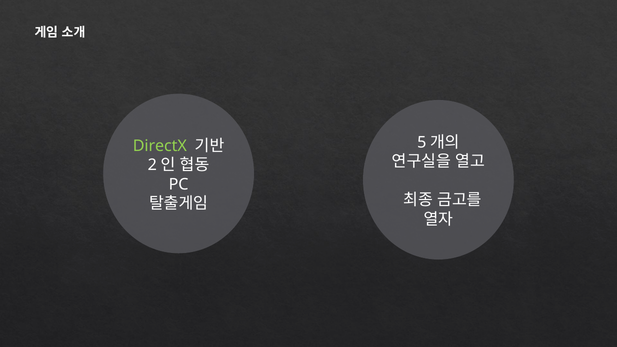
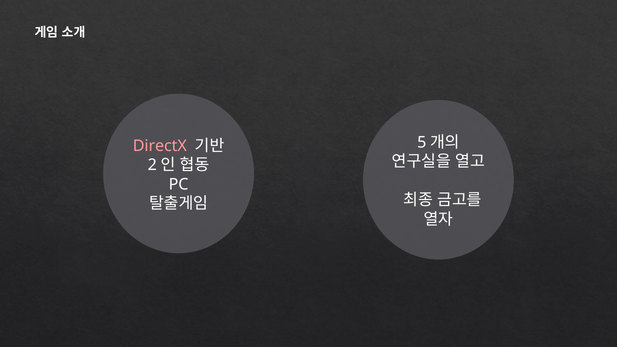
DirectX colour: light green -> pink (160, 146)
